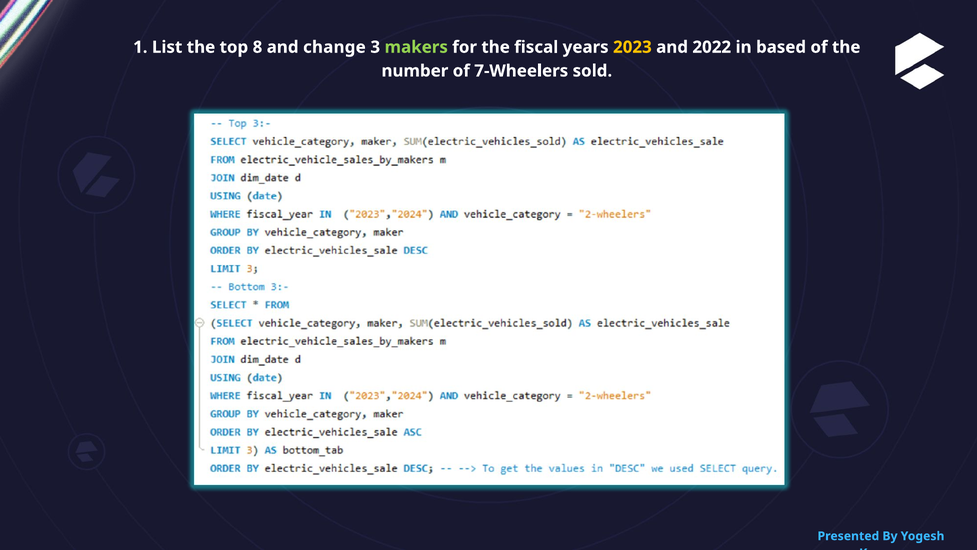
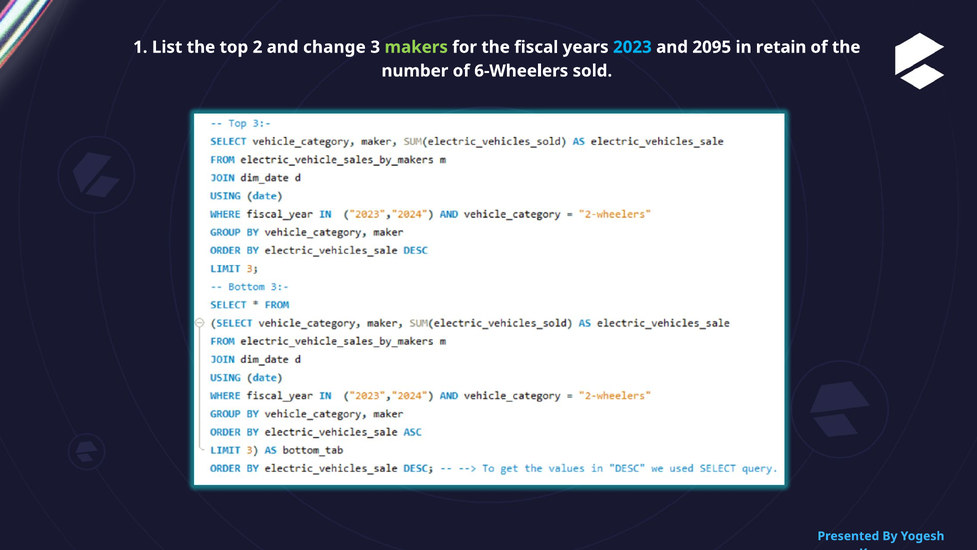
8: 8 -> 2 (257, 47)
2023 colour: yellow -> light blue (632, 47)
2022: 2022 -> 2095 (712, 47)
based: based -> retain (781, 47)
7-Wheelers: 7-Wheelers -> 6-Wheelers (521, 71)
